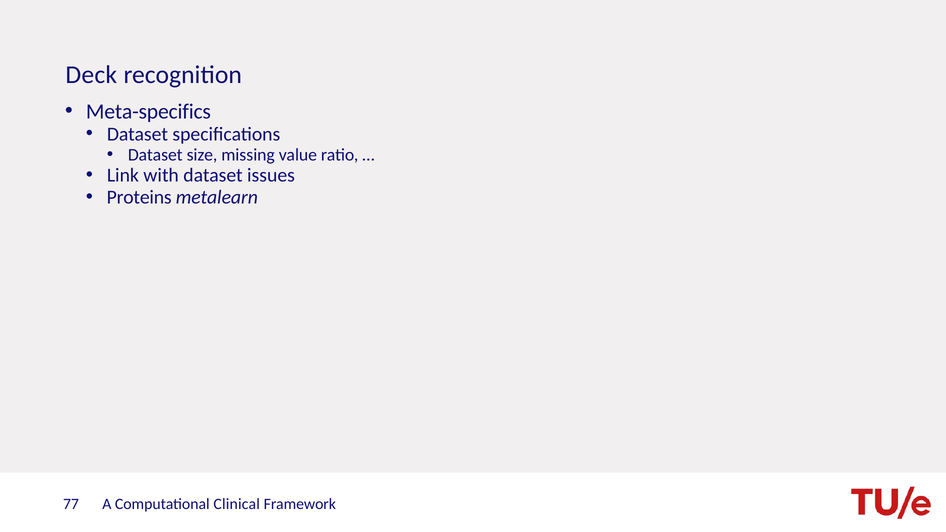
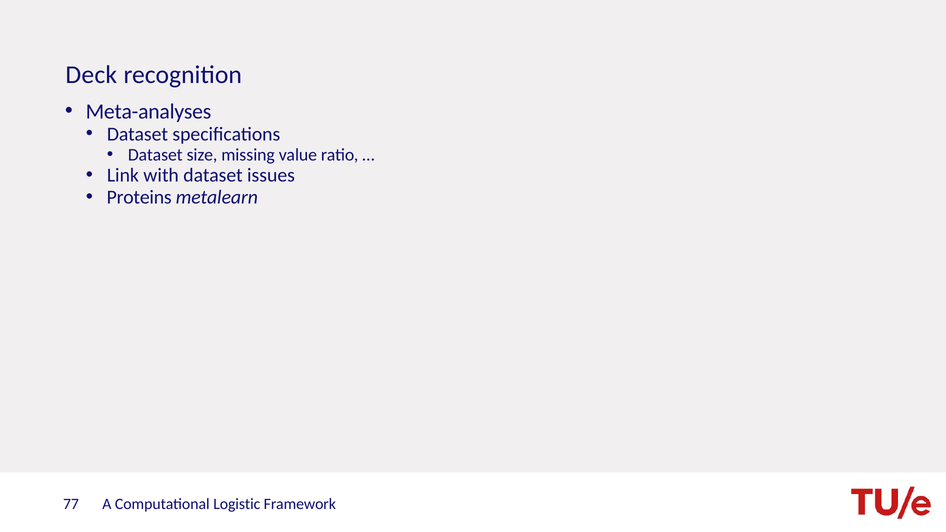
Meta-specifics: Meta-specifics -> Meta-analyses (148, 111)
Clinical: Clinical -> Logistic (237, 504)
